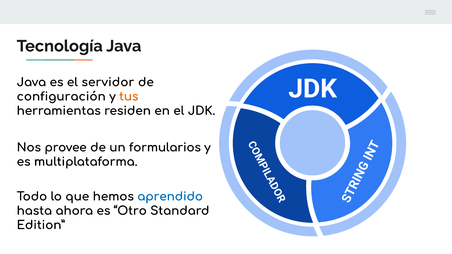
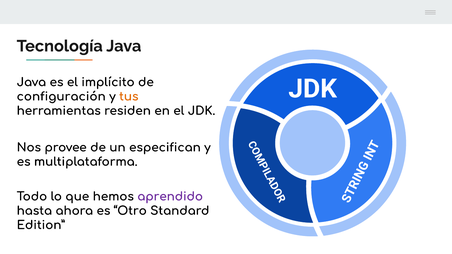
servidor: servidor -> implícito (108, 82)
formularios: formularios -> especifican (165, 148)
aprendido colour: blue -> purple (170, 197)
